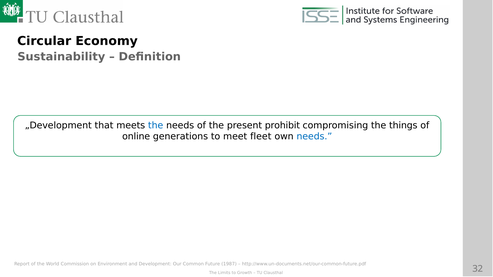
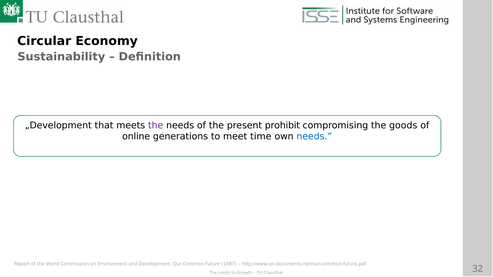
the colour: blue -> purple (156, 126)
things: things -> goods (403, 126)
fleet: fleet -> time (261, 137)
